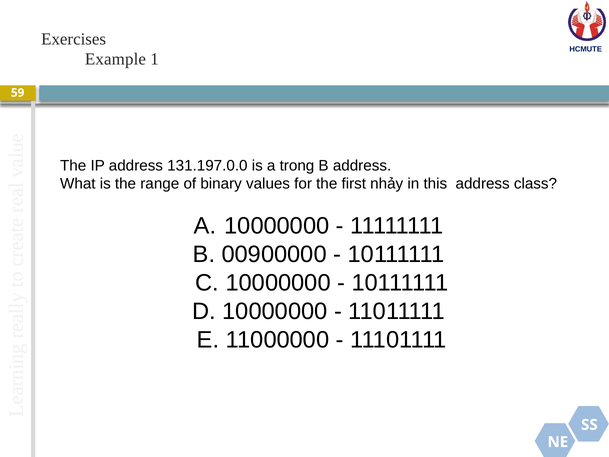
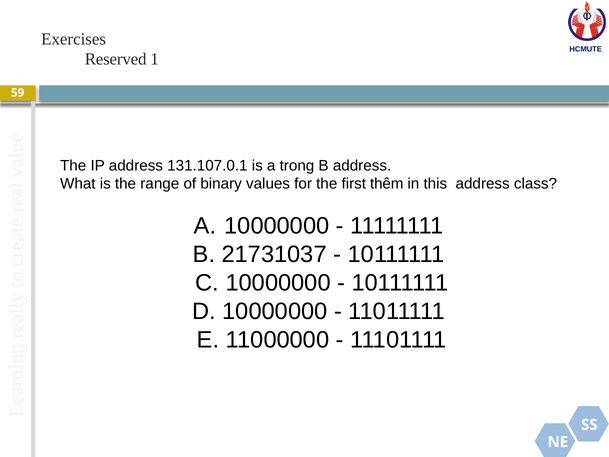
Example: Example -> Reserved (116, 59)
131.197.0.0: 131.197.0.0 -> 131.107.0.1 (207, 166)
nhảy: nhảy -> thêm (387, 184)
00900000: 00900000 -> 21731037 (274, 254)
